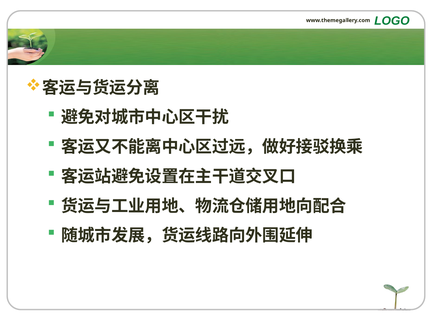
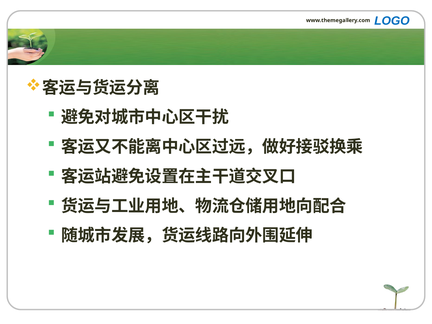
LOGO colour: green -> blue (392, 21)
